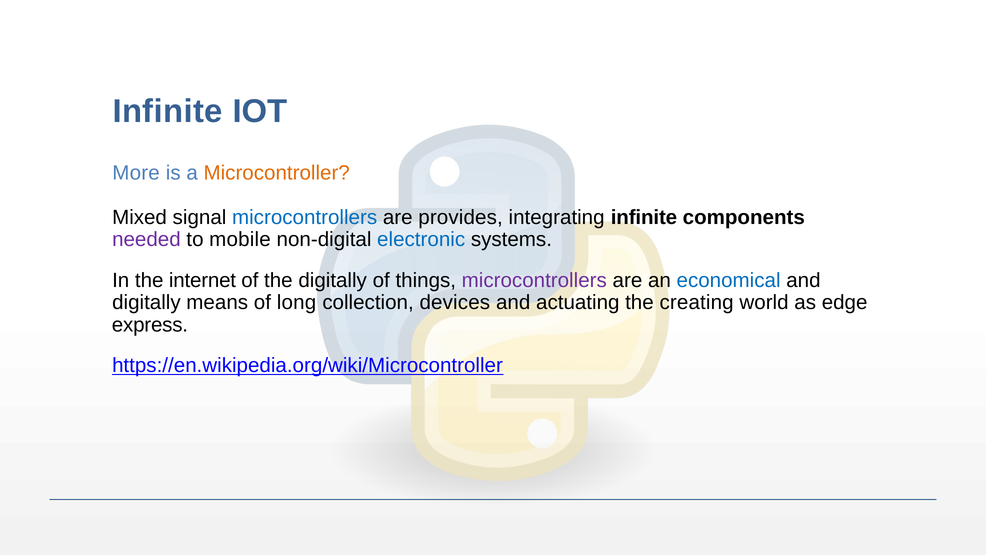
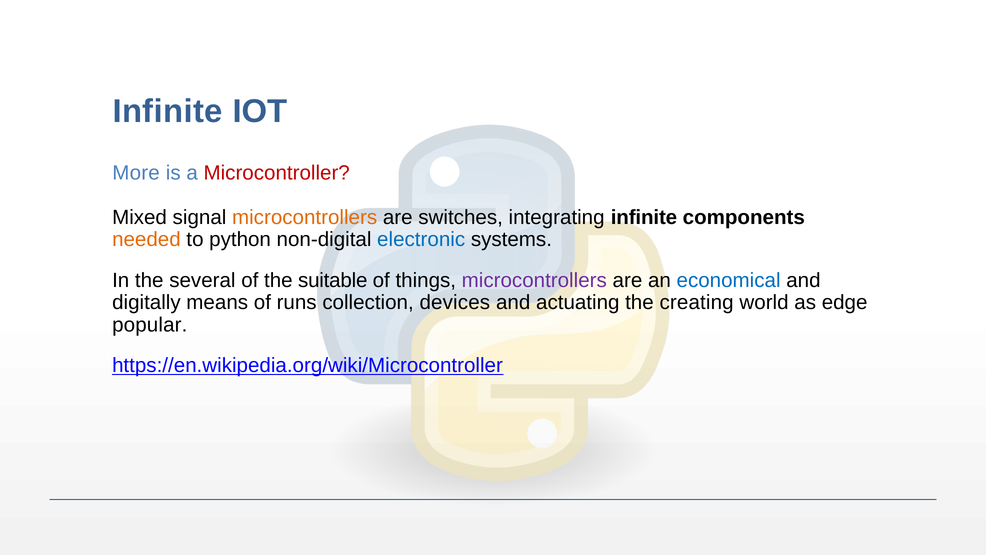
Microcontroller colour: orange -> red (277, 173)
microcontrollers colour: blue -> orange (305, 217)
provides: provides -> switches (461, 217)
needed colour: purple -> orange (146, 239)
mobile: mobile -> python (240, 239)
internet: internet -> several (202, 280)
the digitally: digitally -> suitable (333, 280)
long: long -> runs (297, 302)
express: express -> popular (150, 325)
